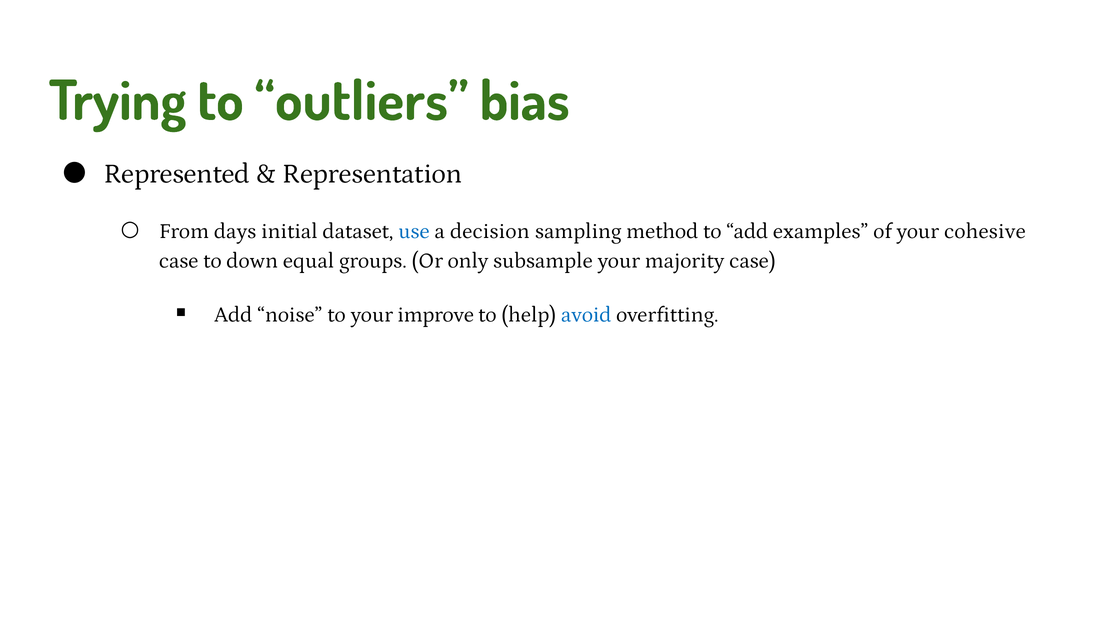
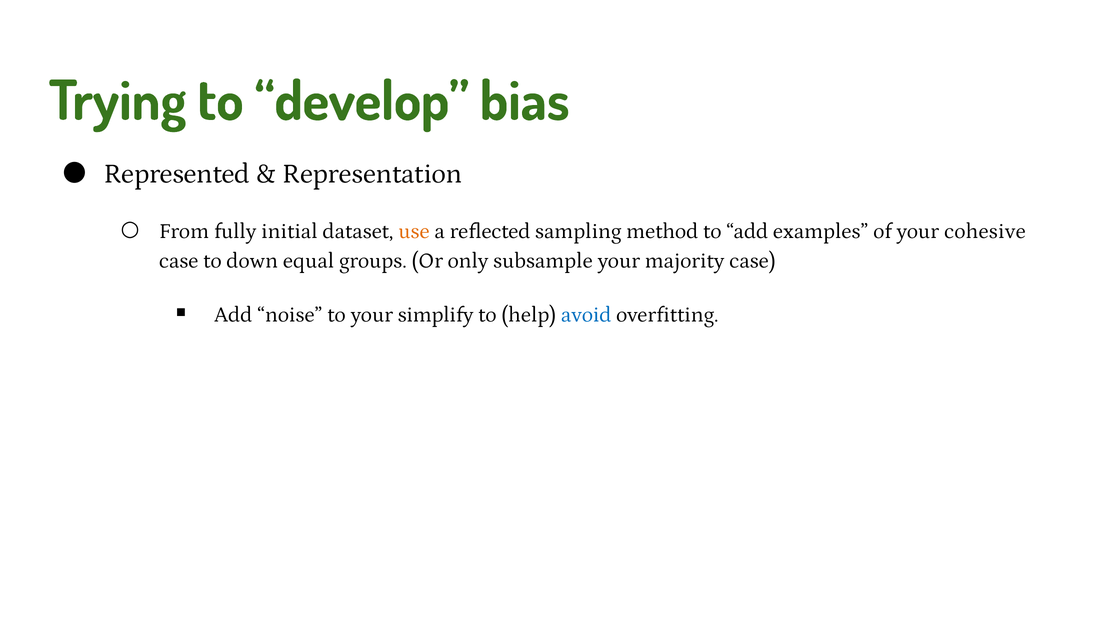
outliers: outliers -> develop (362, 102)
days: days -> fully (235, 231)
use colour: blue -> orange (414, 231)
decision: decision -> reflected (490, 231)
improve: improve -> simplify (436, 315)
